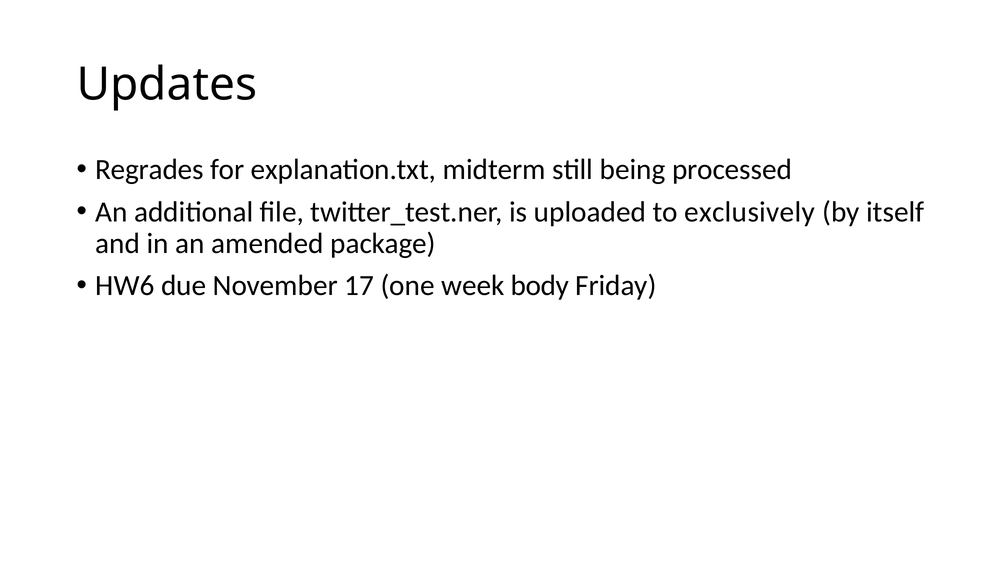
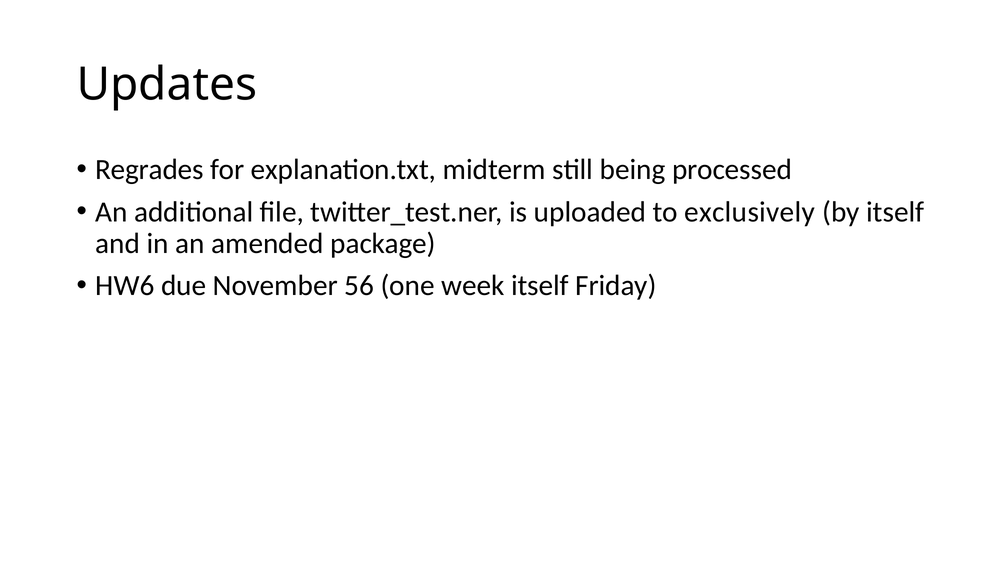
17: 17 -> 56 (359, 286)
week body: body -> itself (540, 286)
